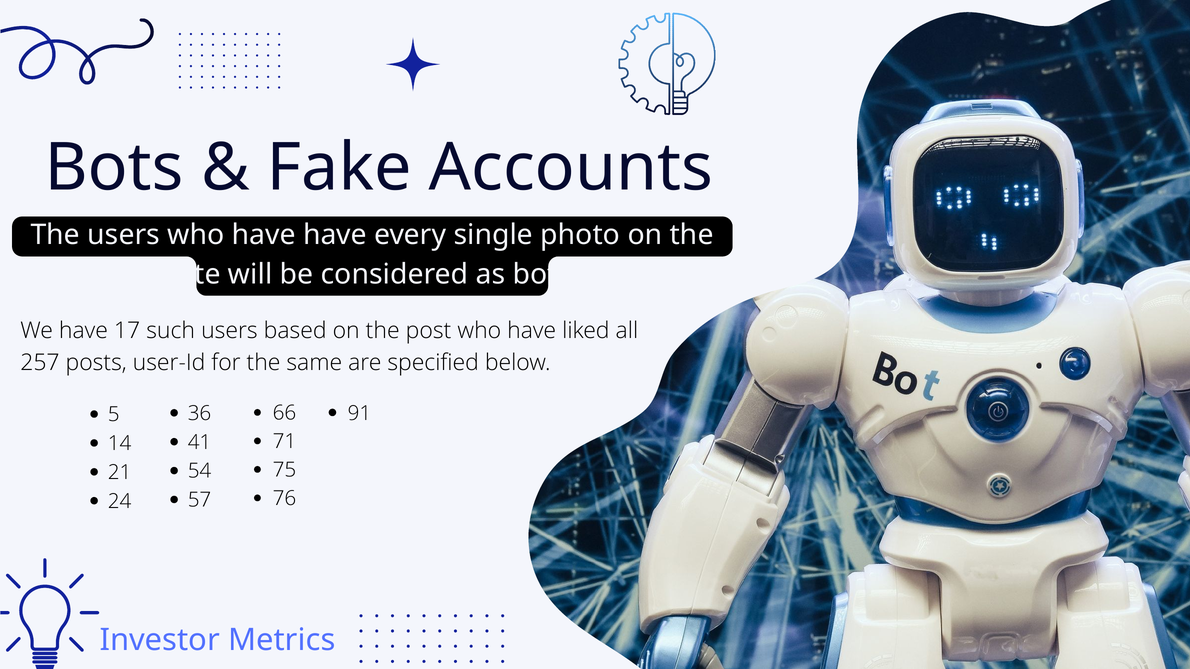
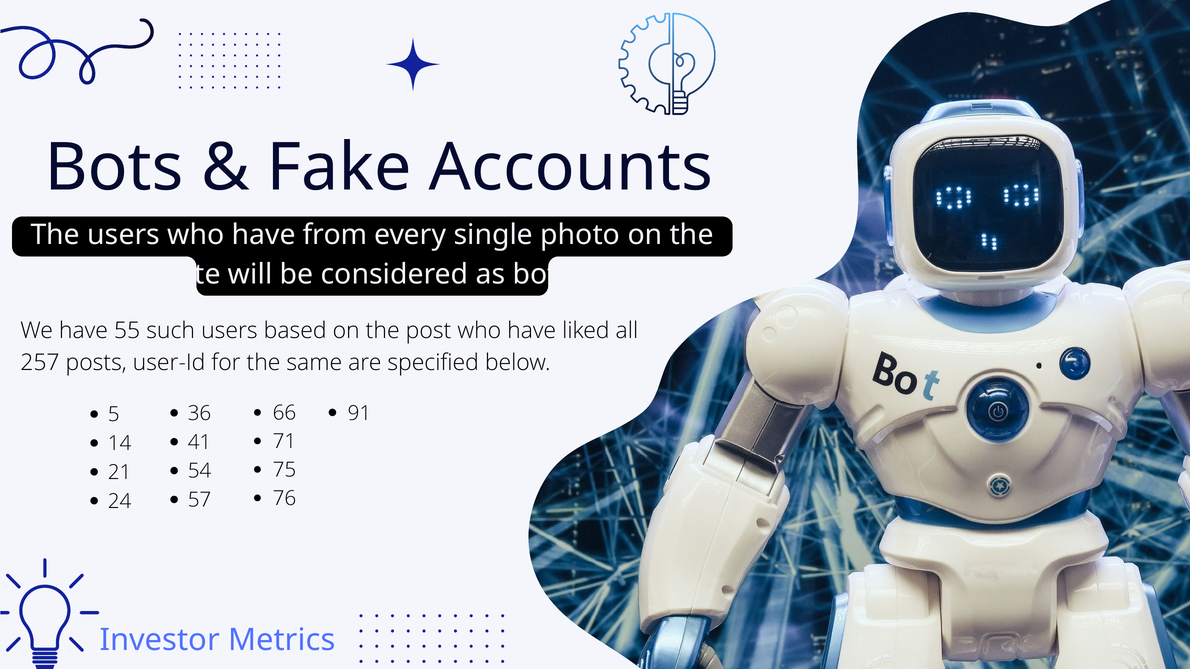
have have: have -> from (335, 235)
17: 17 -> 55 (127, 331)
